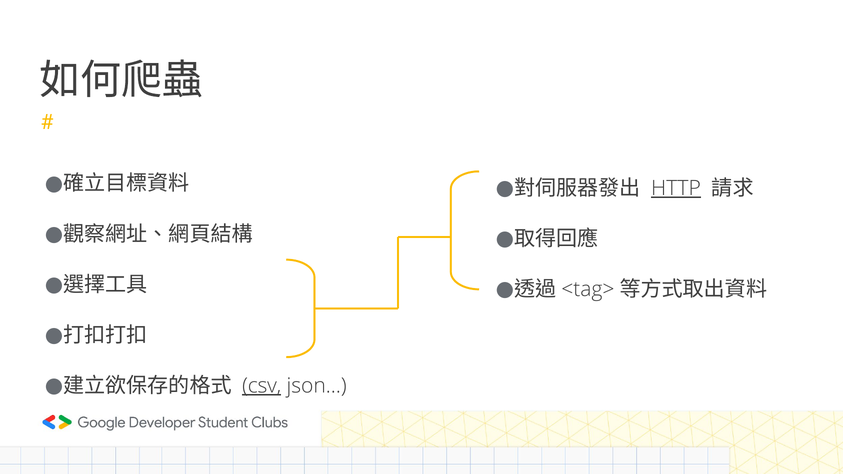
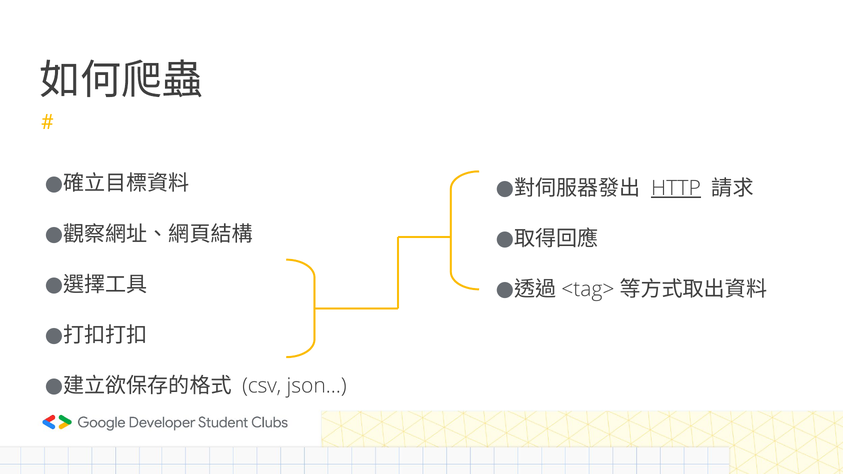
csv underline: present -> none (262, 386)
